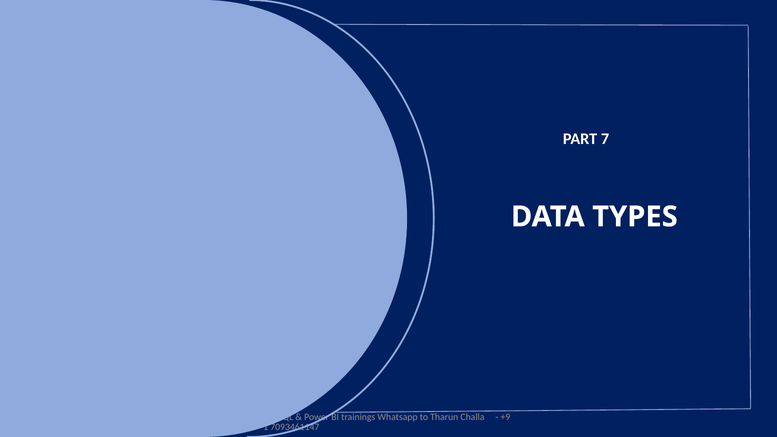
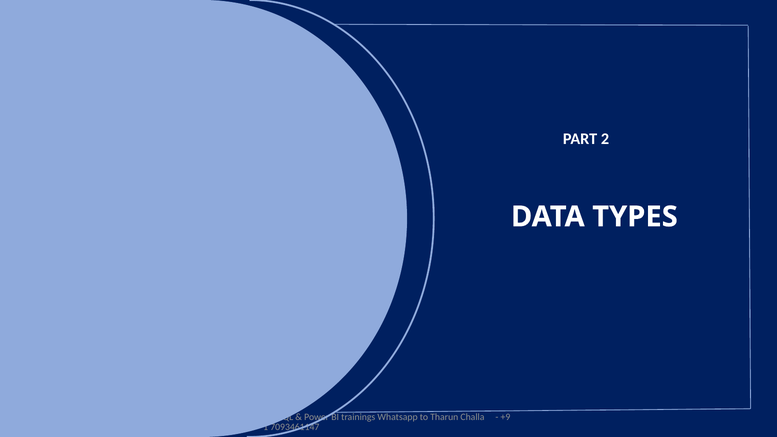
7: 7 -> 2 (605, 139)
